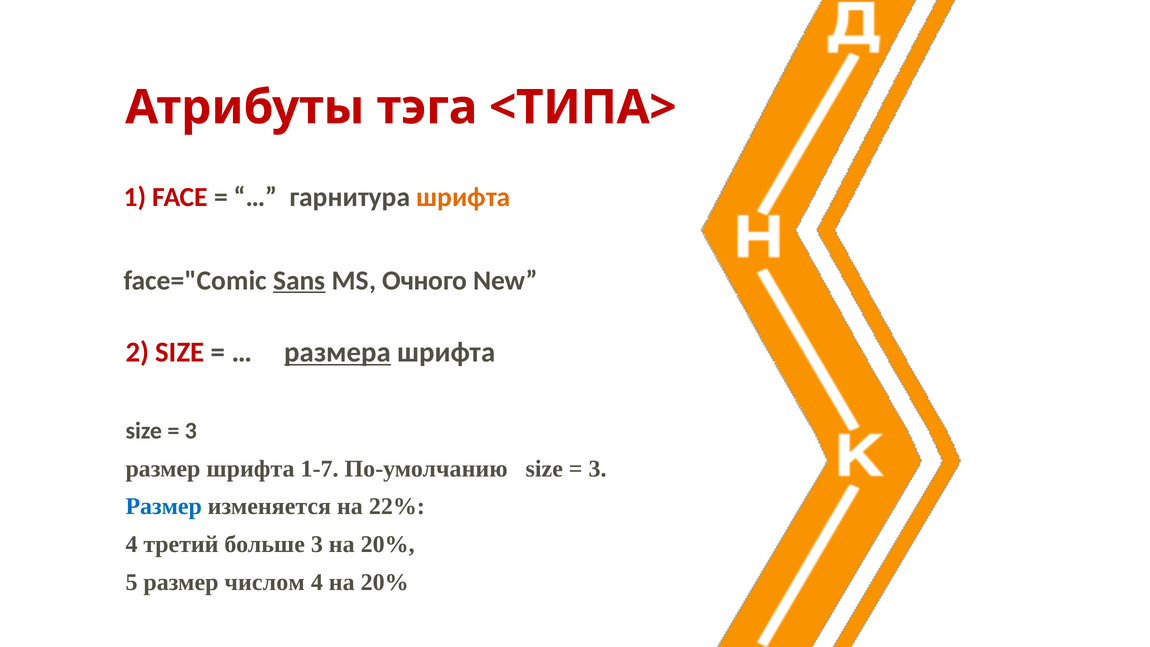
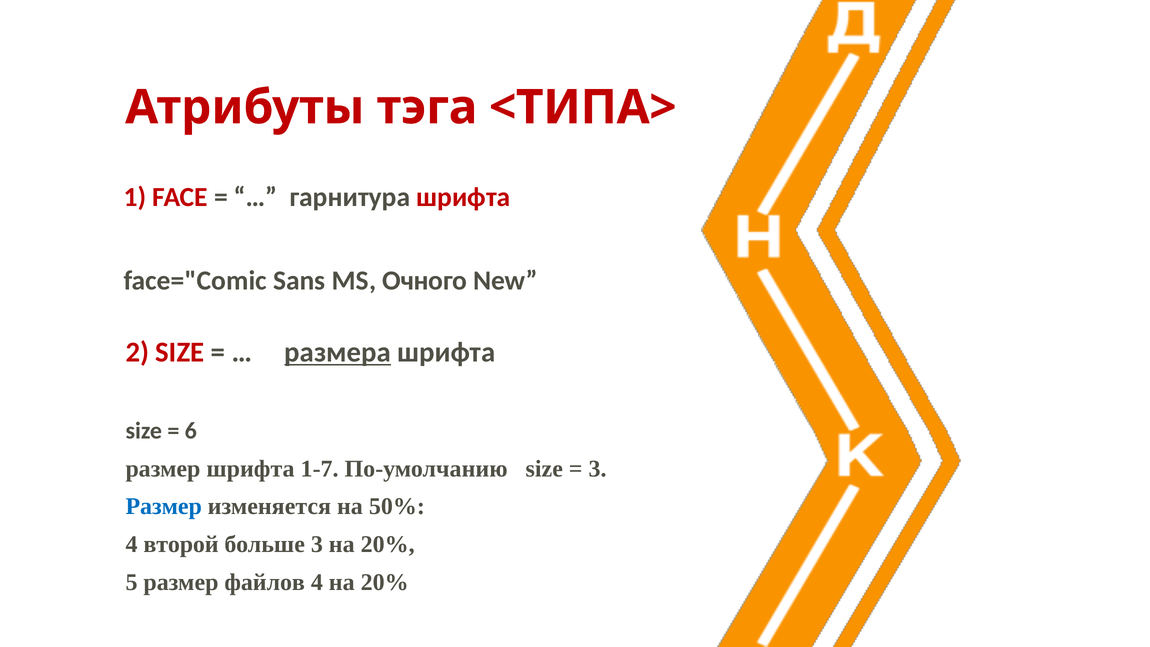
шрифта colour: orange -> red (463, 197)
Sans underline: present -> none (299, 280)
3: 3 -> 6 (191, 431)
22%: 22% -> 50% (397, 506)
третий: третий -> второй (181, 544)
числом: числом -> файлов (265, 582)
